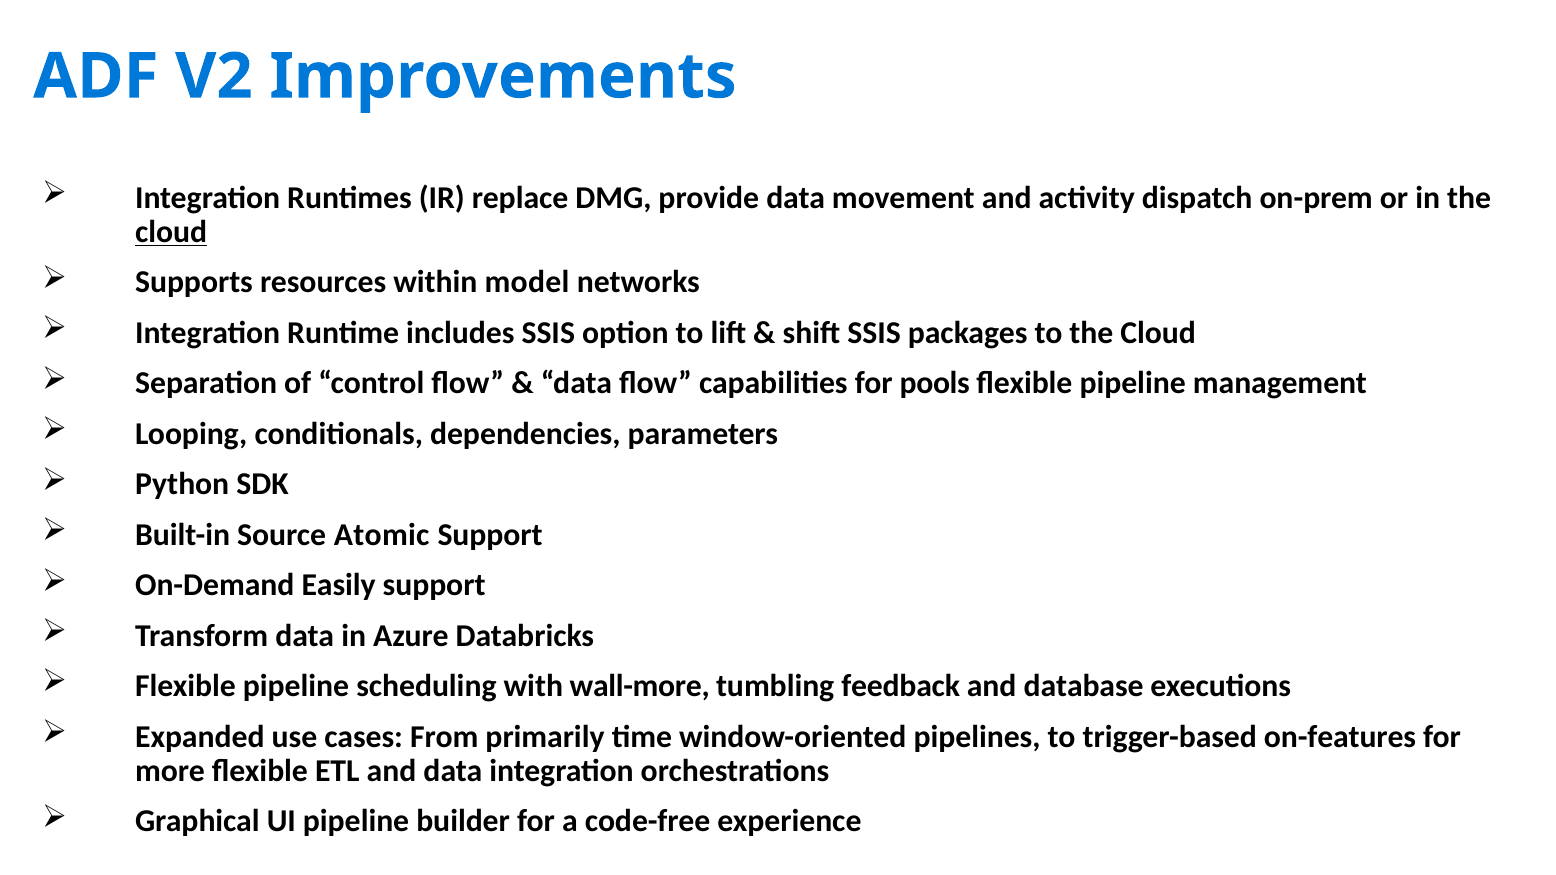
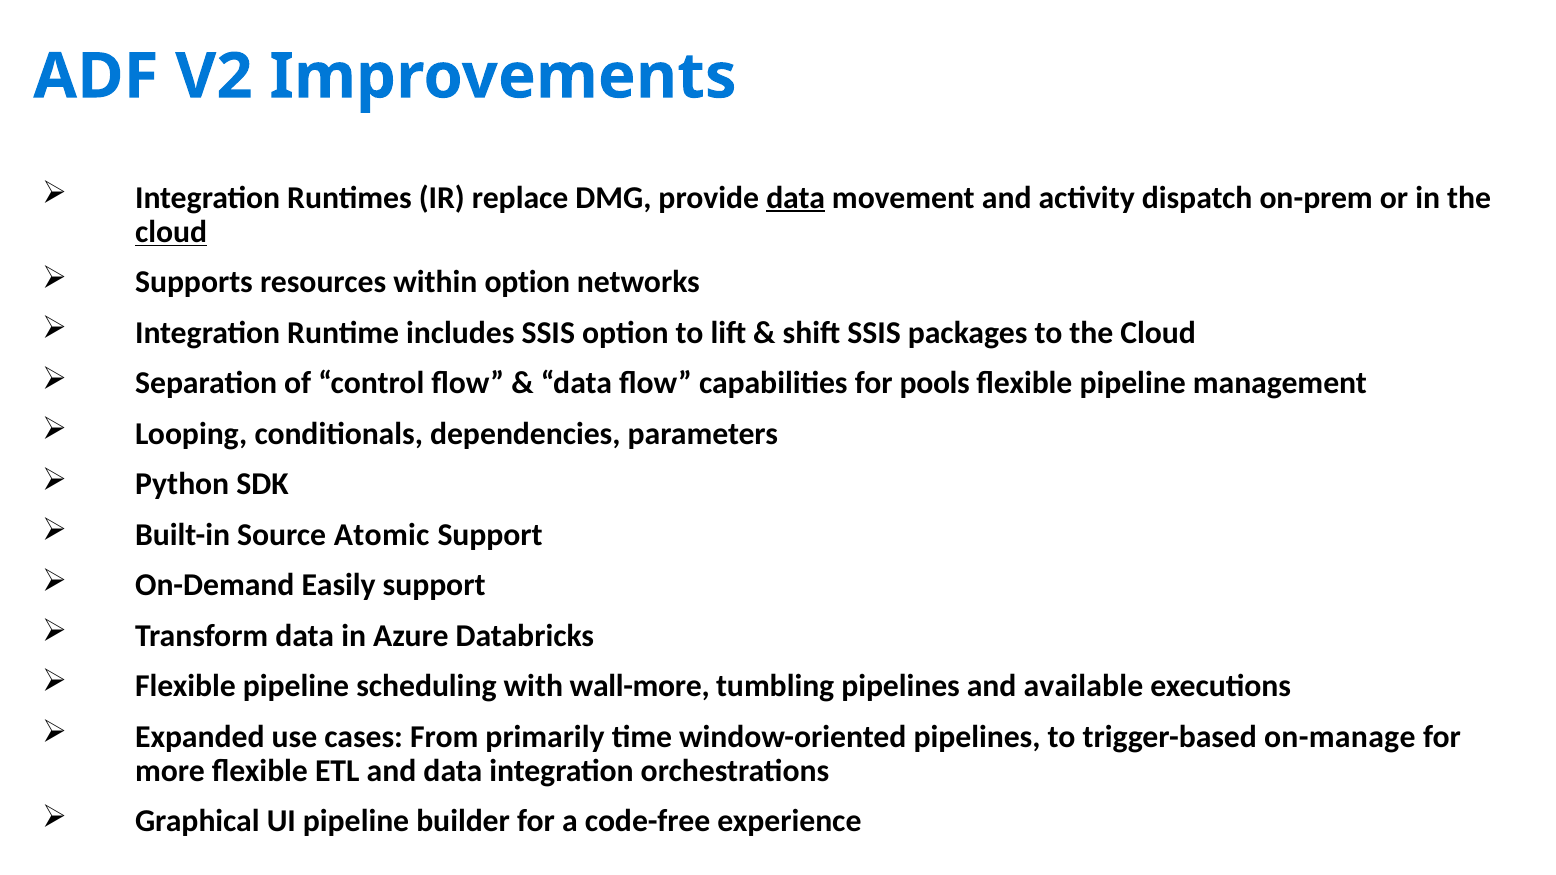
data underline: none -> present (796, 198)
within model: model -> option (527, 282)
tumbling feedback: feedback -> pipelines (901, 686)
database: database -> available (1083, 686)
on-features: on-features -> on-manage (1340, 737)
